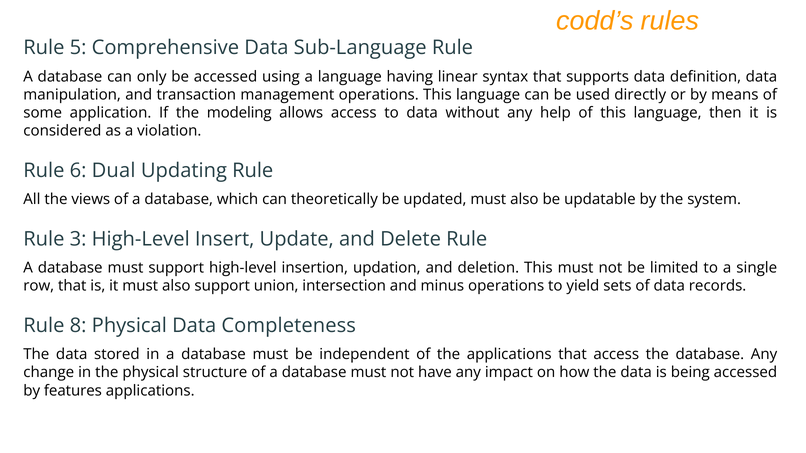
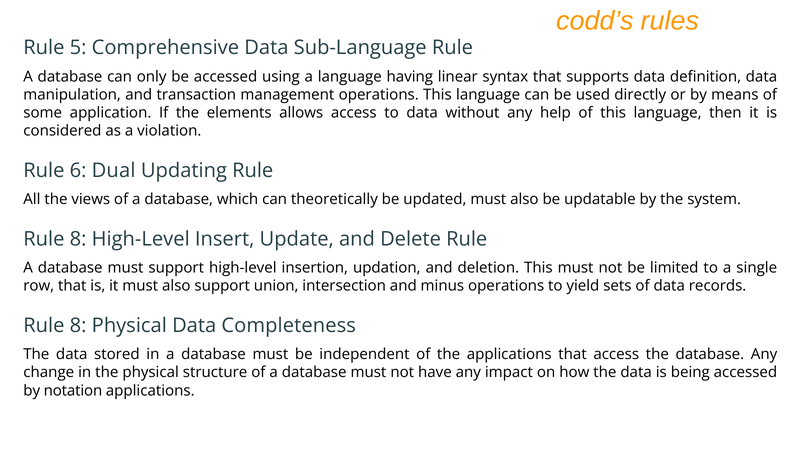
modeling: modeling -> elements (239, 113)
3: 3 -> 8 (78, 239)
features: features -> notation (73, 391)
